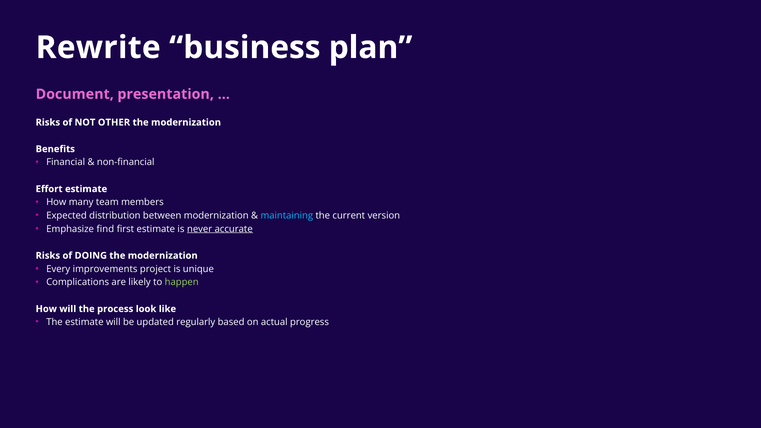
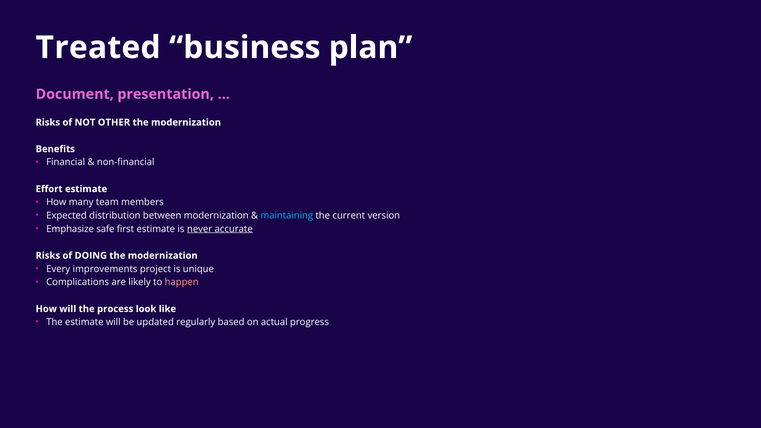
Rewrite: Rewrite -> Treated (98, 48)
find: find -> safe (105, 229)
happen colour: light green -> pink (182, 282)
